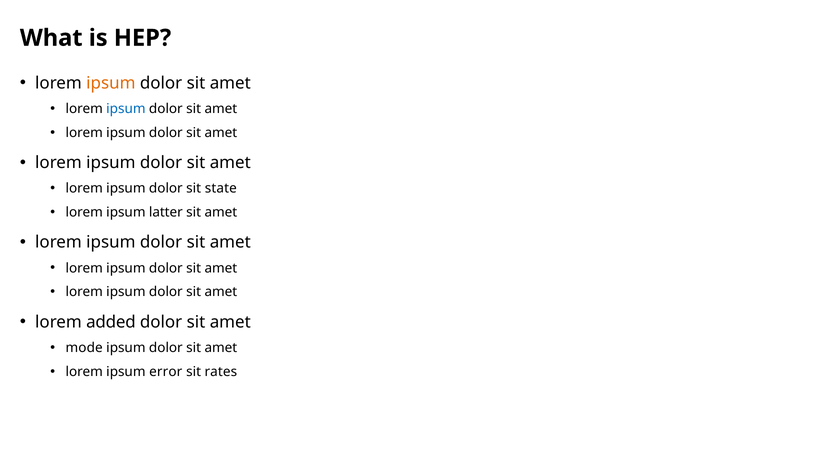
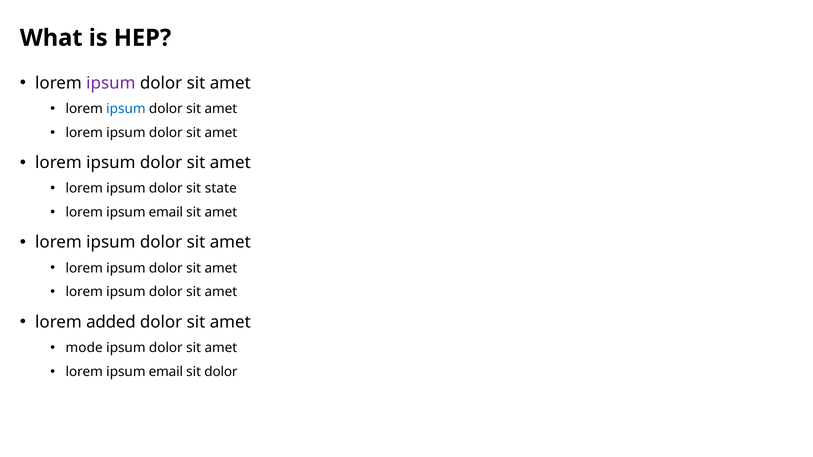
ipsum colour: orange -> purple (111, 83)
latter: latter -> email (166, 212)
error: error -> email (166, 372)
sit rates: rates -> dolor (221, 372)
